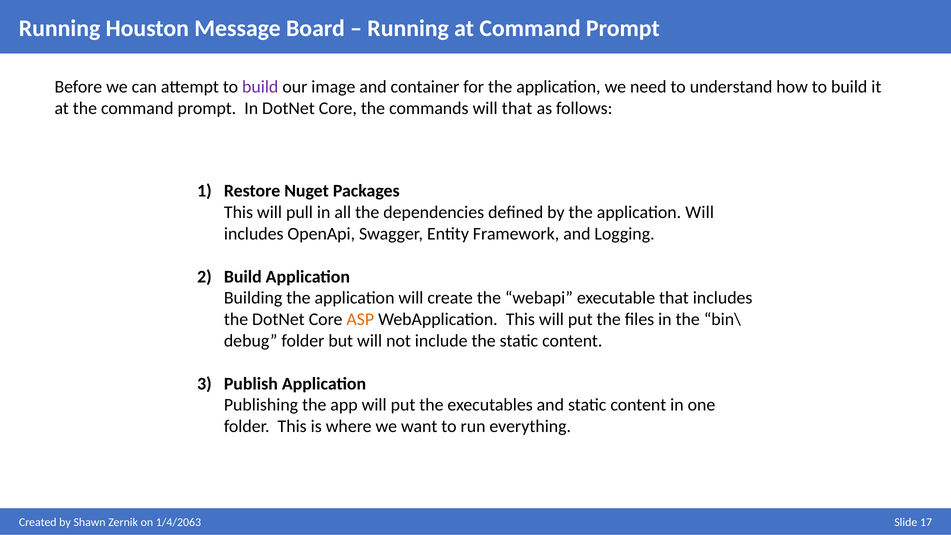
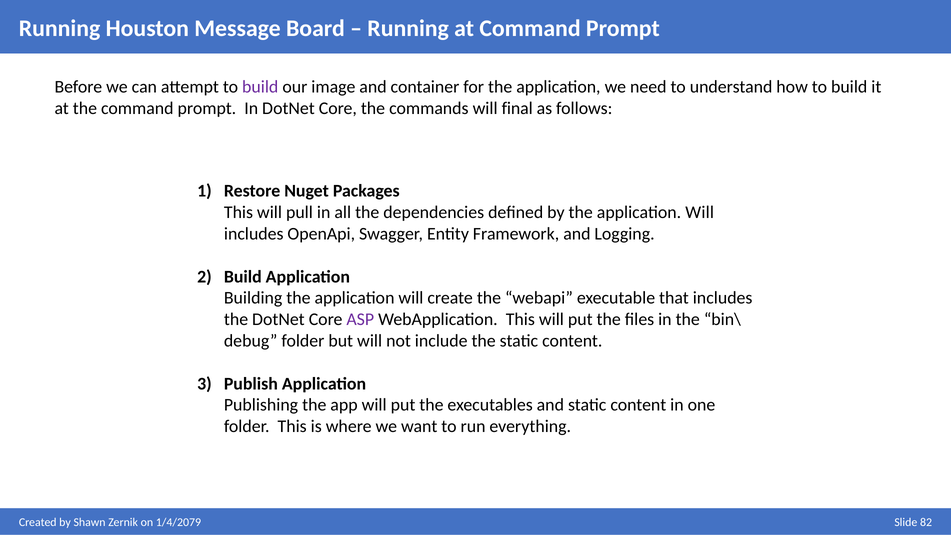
will that: that -> final (517, 108)
ASP colour: orange -> purple (360, 319)
1/4/2063: 1/4/2063 -> 1/4/2079 (178, 522)
17: 17 -> 82 (926, 522)
